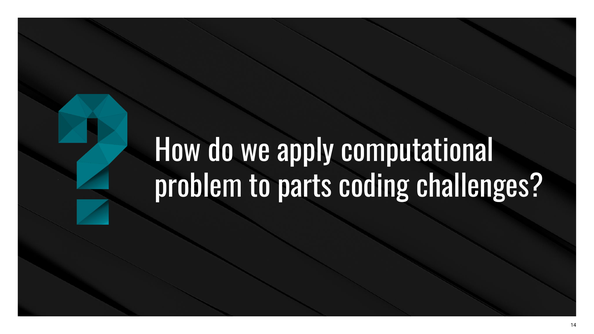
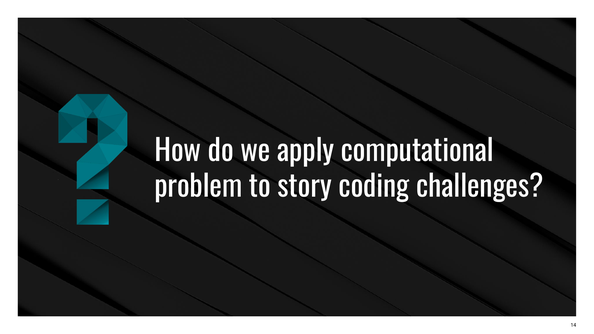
parts: parts -> story (305, 187)
